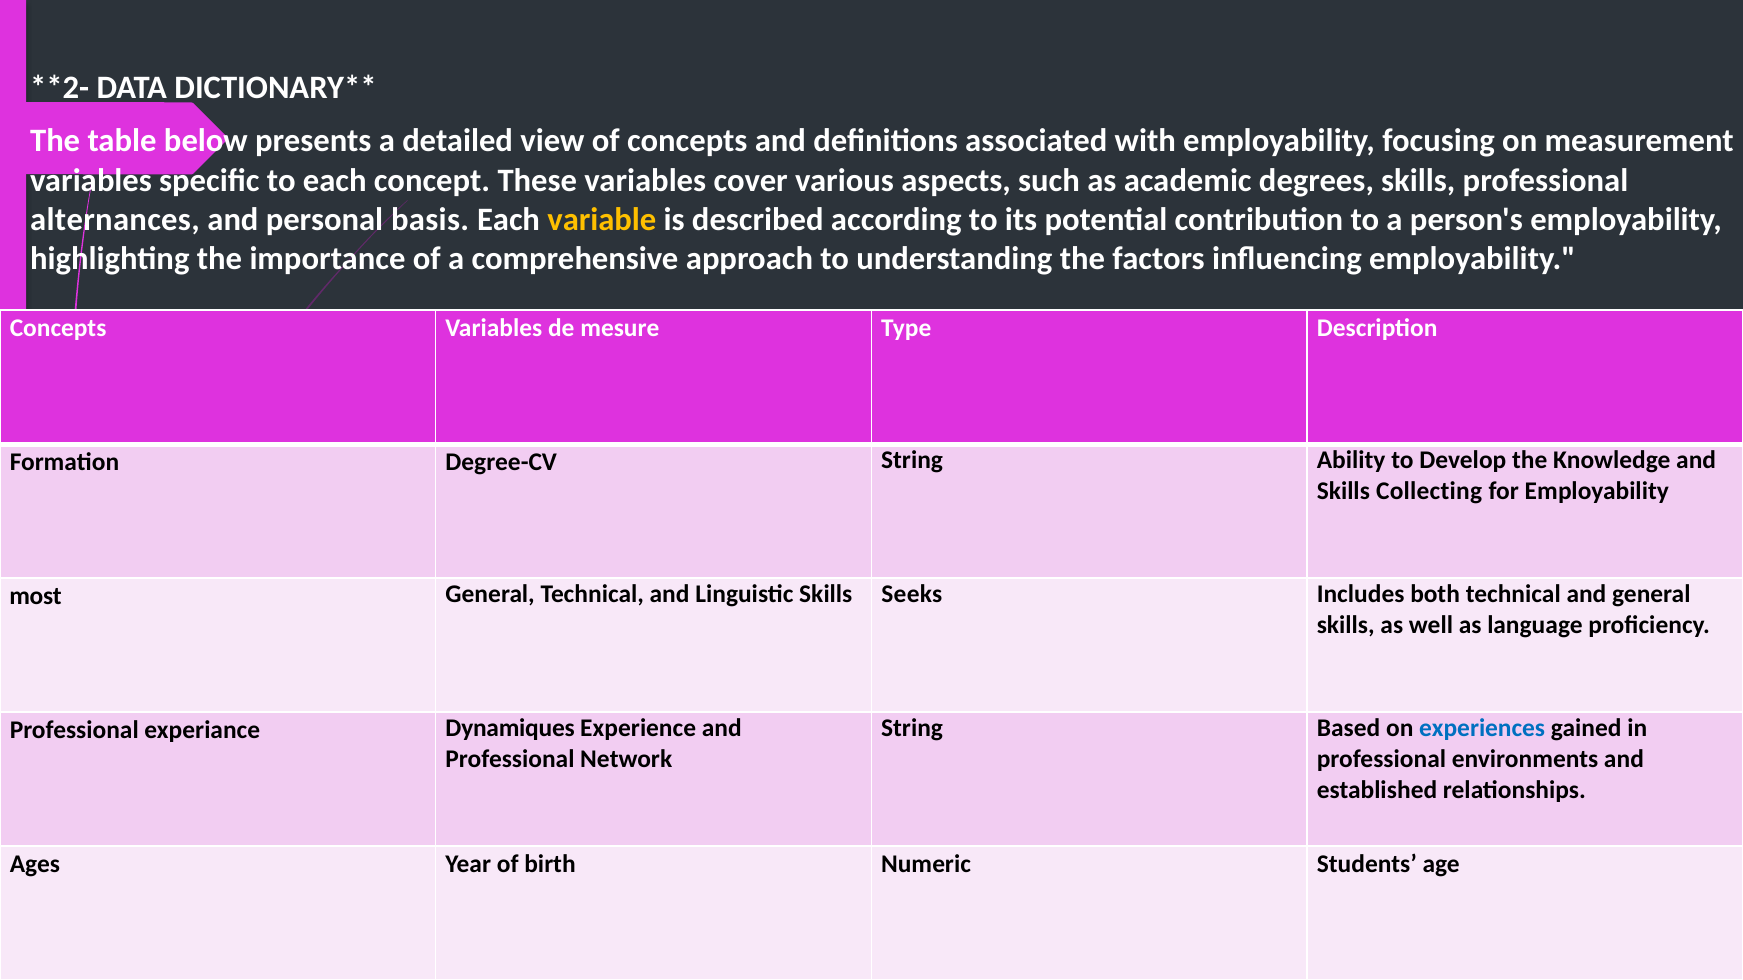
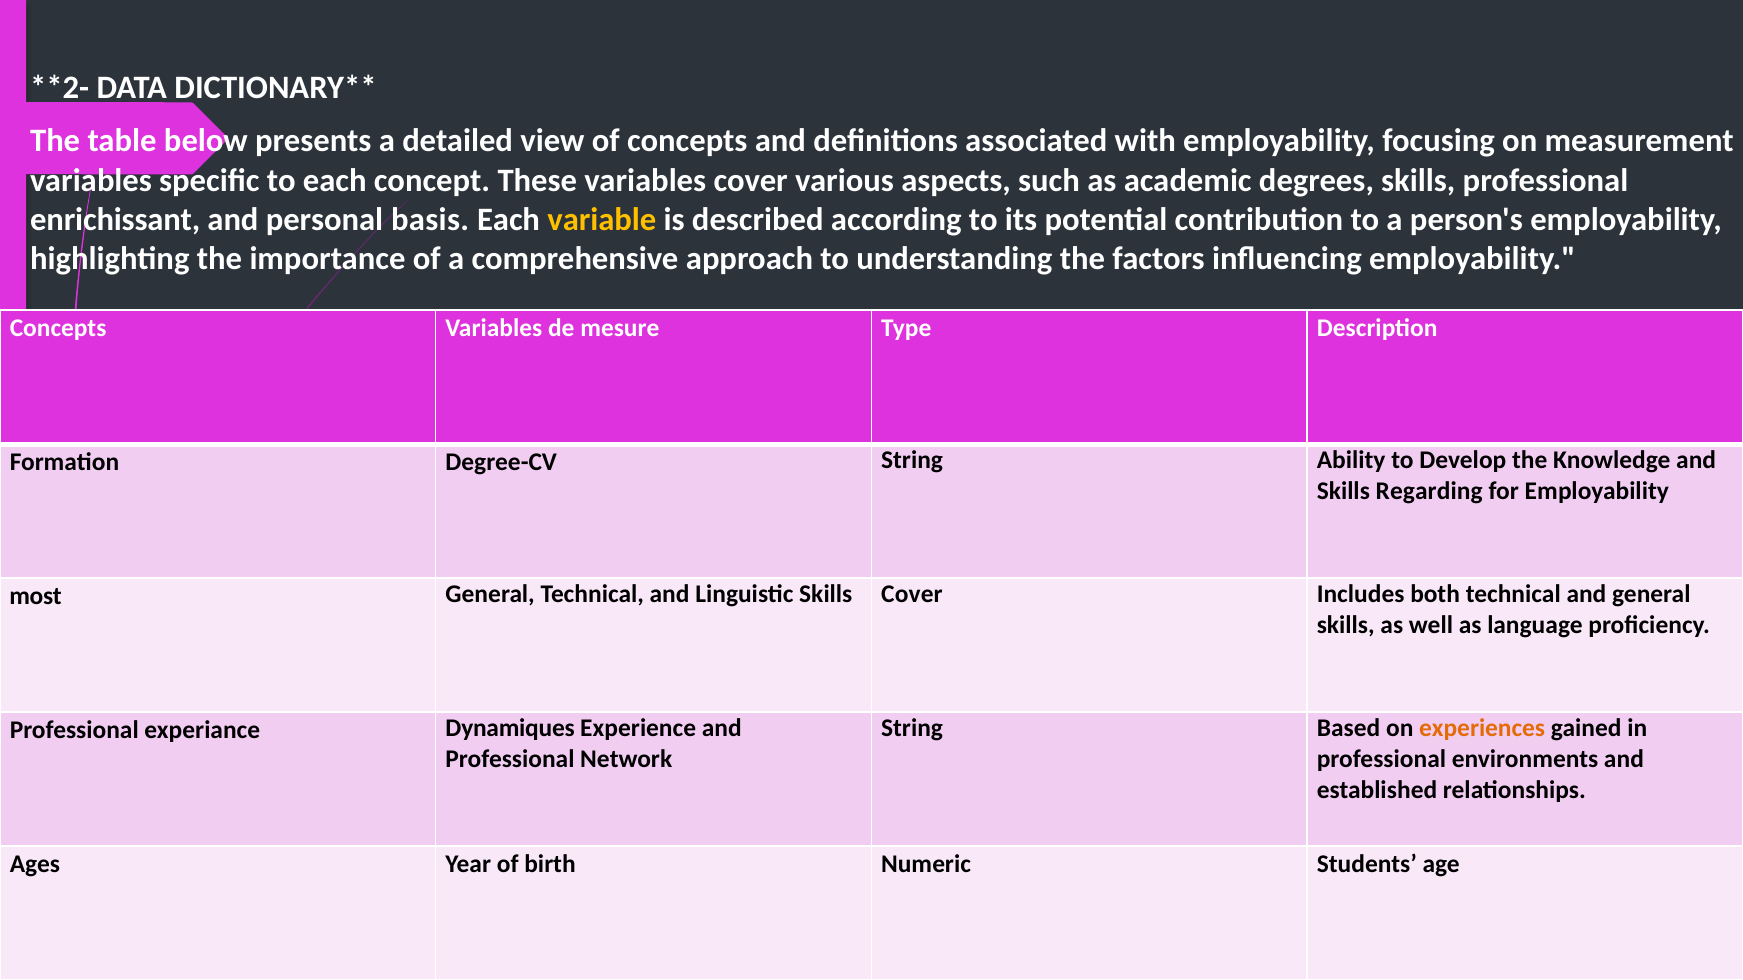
alternances: alternances -> enrichissant (115, 220)
Collecting: Collecting -> Regarding (1429, 491)
Skills Seeks: Seeks -> Cover (912, 594)
experiences colour: blue -> orange (1482, 728)
